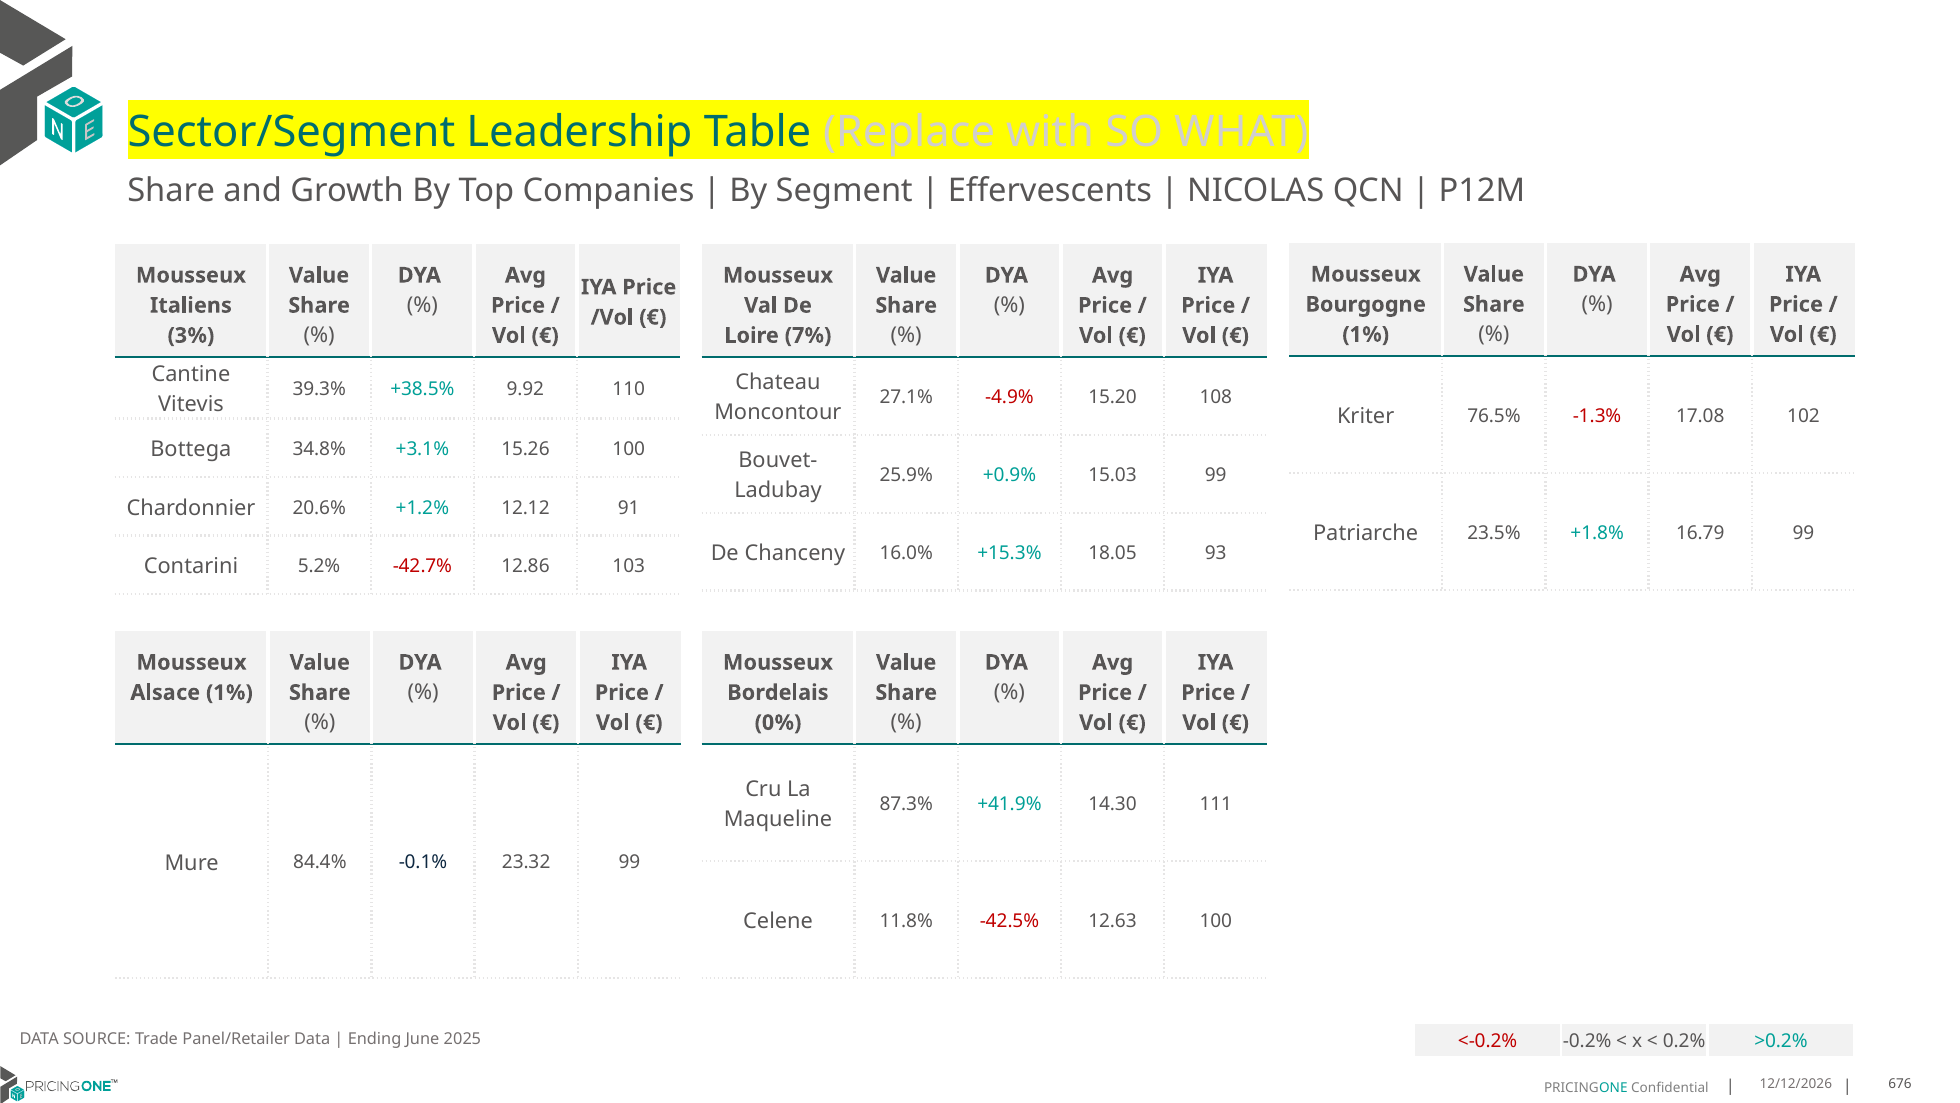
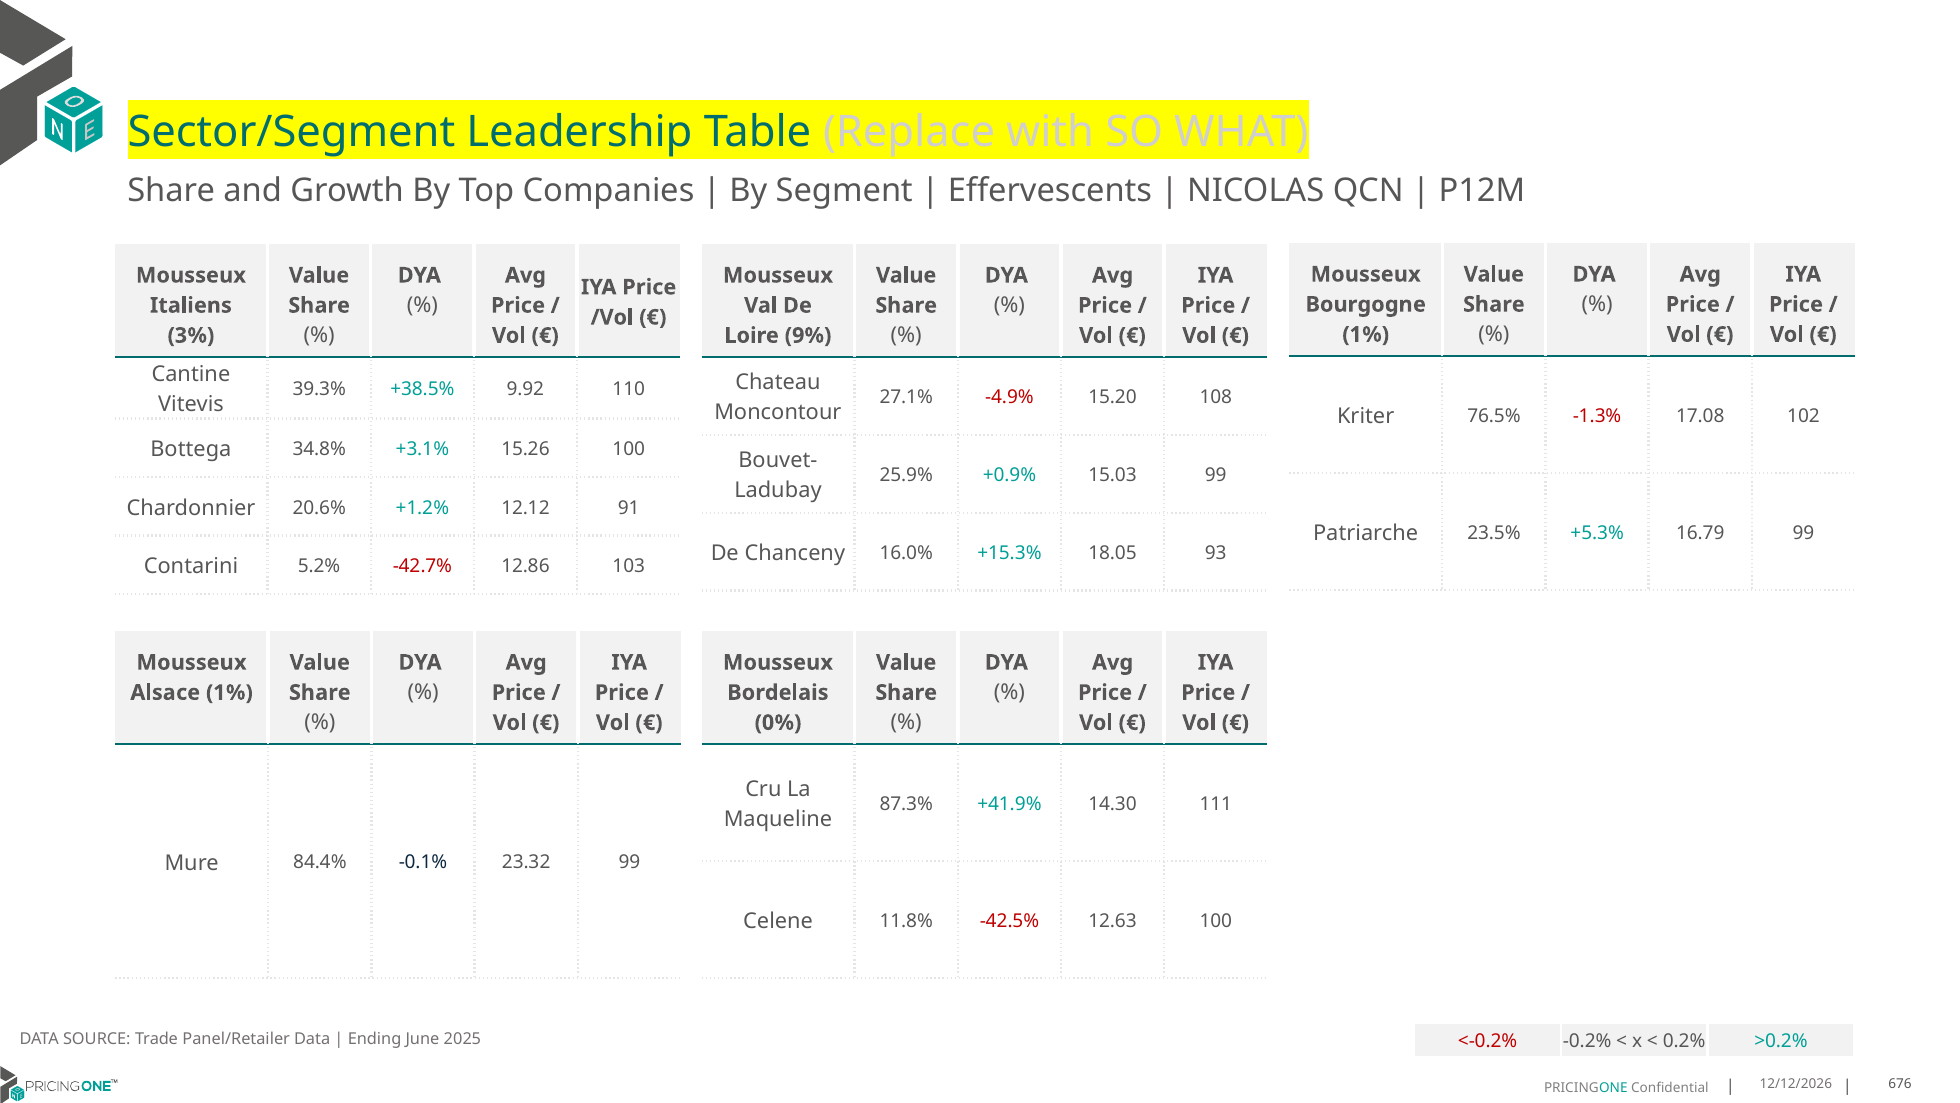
7%: 7% -> 9% (808, 335)
+1.8%: +1.8% -> +5.3% (1597, 533)
